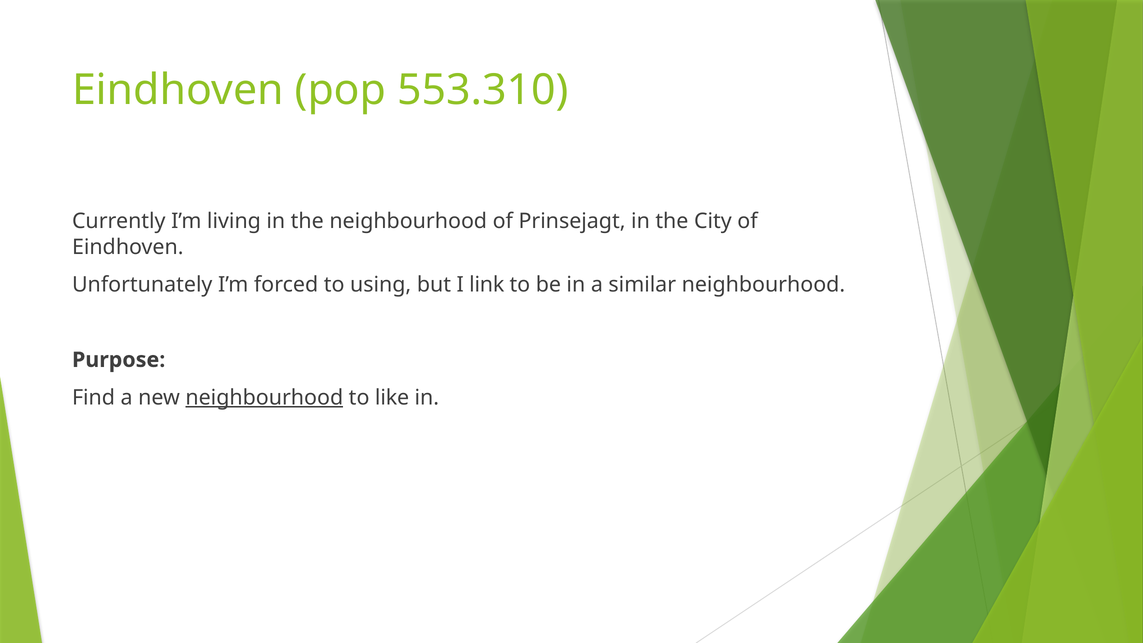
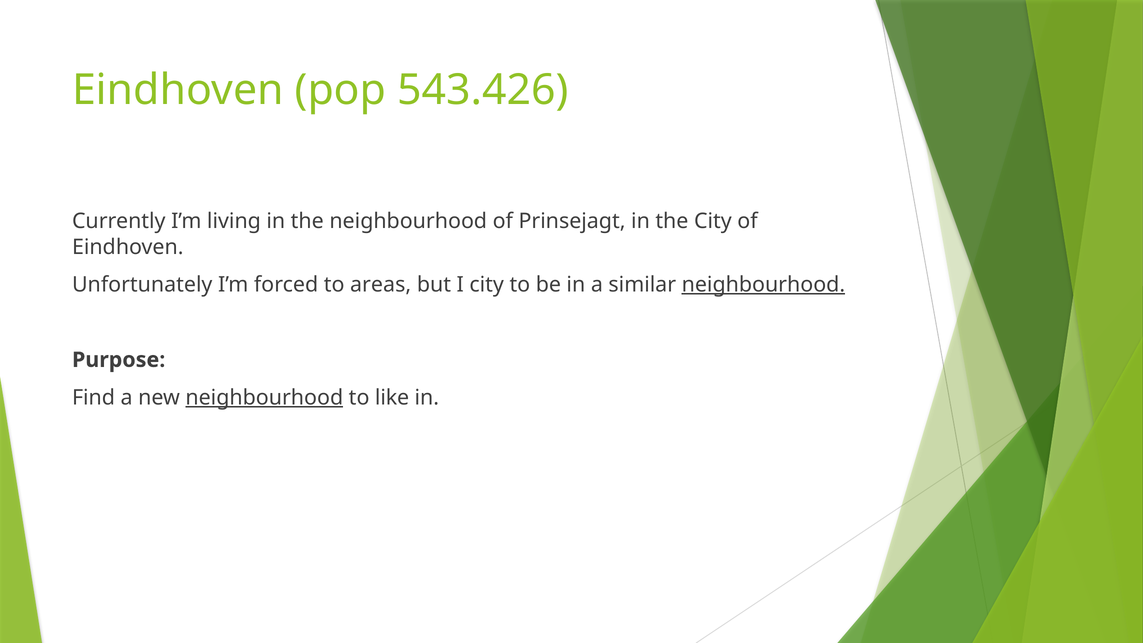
553.310: 553.310 -> 543.426 (483, 90)
using: using -> areas (381, 285)
I link: link -> city (487, 285)
neighbourhood underline: none -> present (763, 285)
